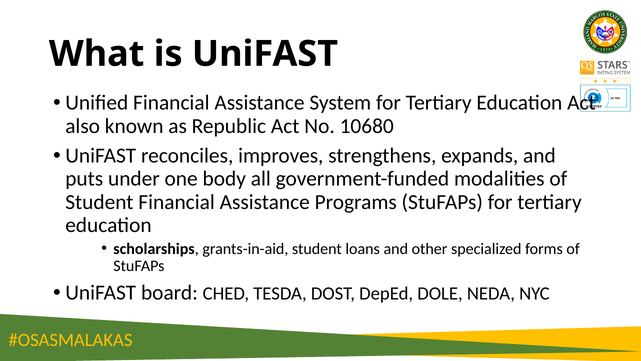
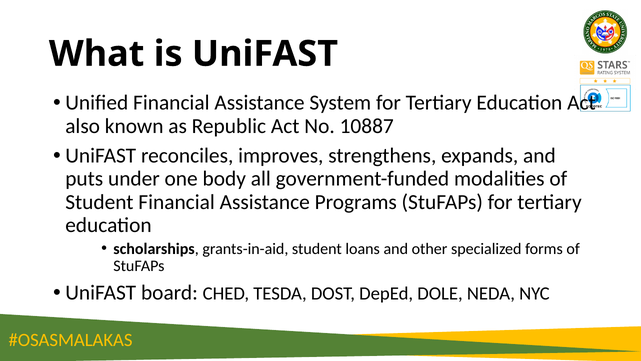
10680: 10680 -> 10887 (367, 126)
